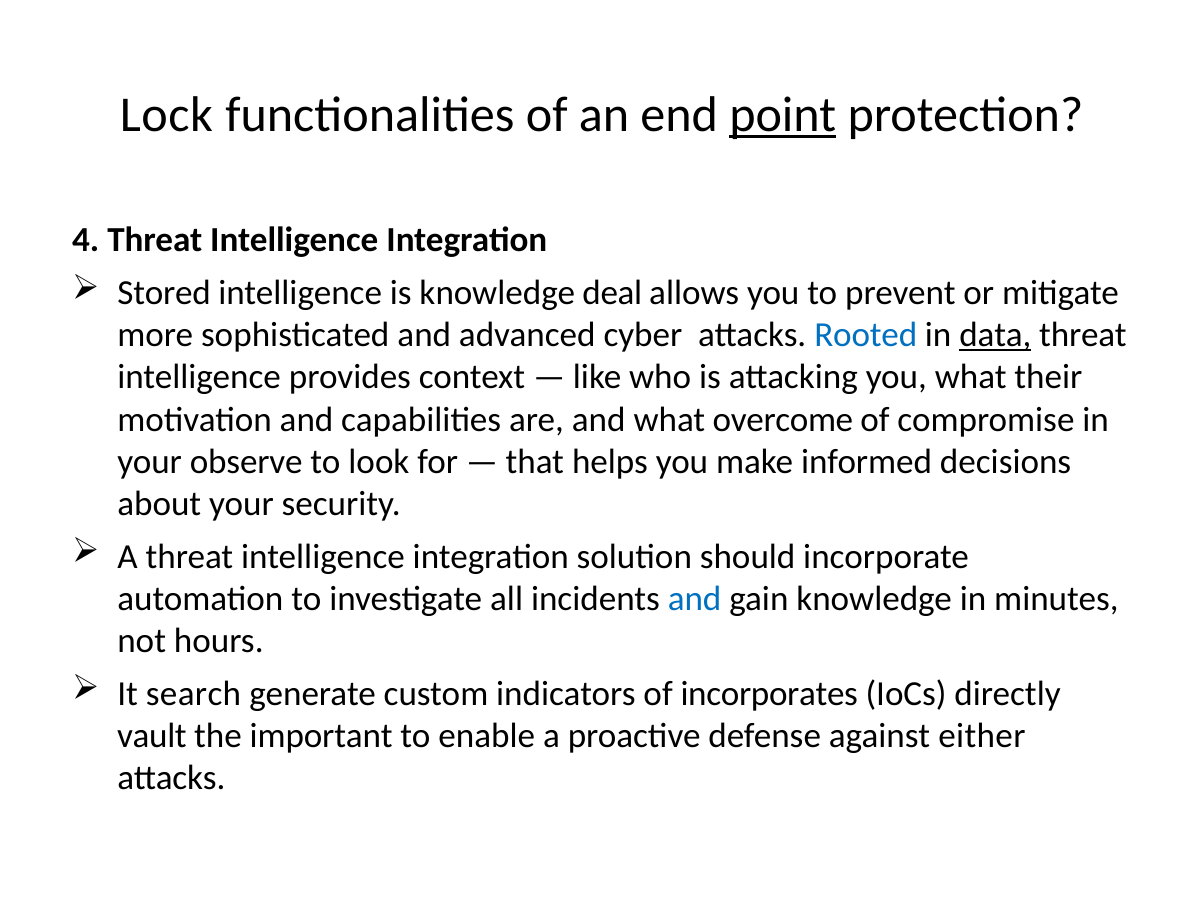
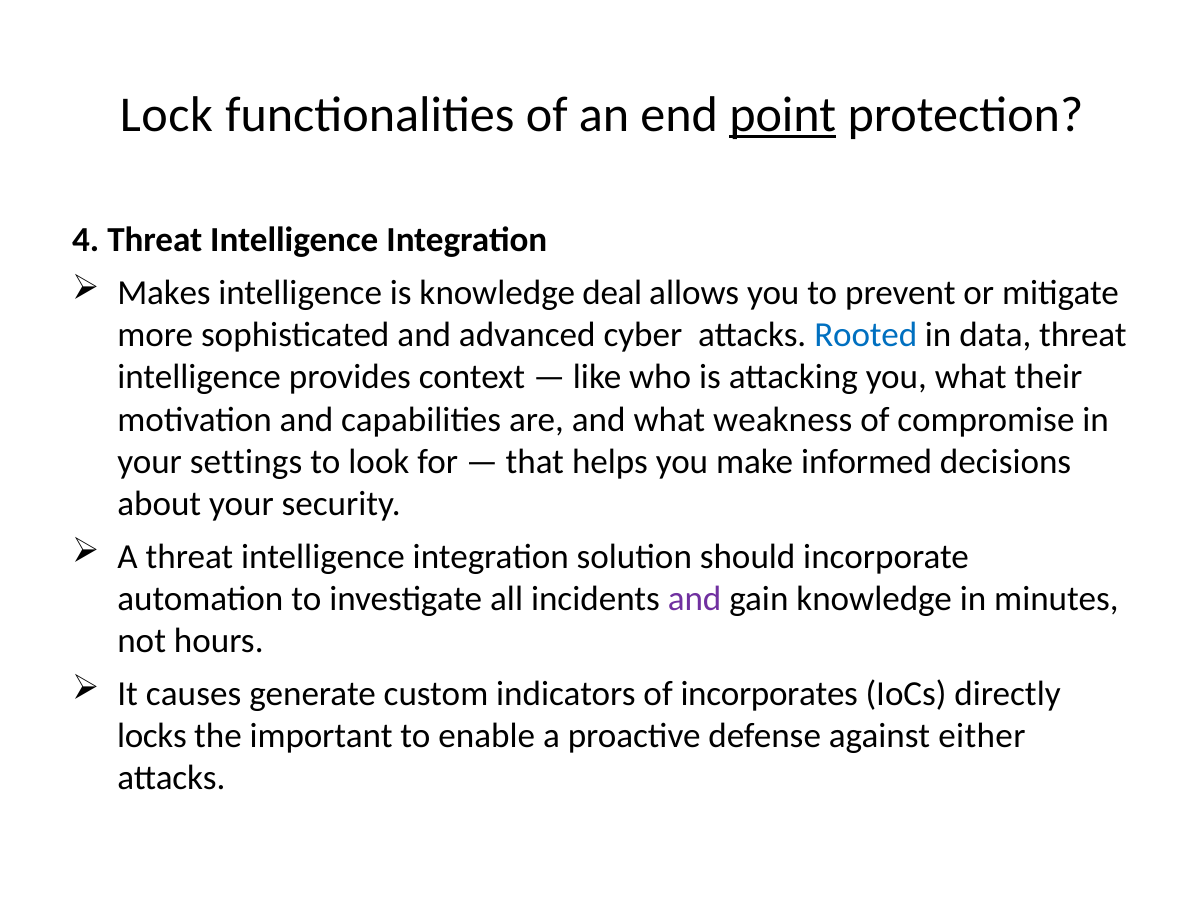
Stored: Stored -> Makes (164, 293)
data underline: present -> none (995, 335)
overcome: overcome -> weakness (783, 420)
observe: observe -> settings (246, 462)
and colour: blue -> purple (695, 599)
search: search -> causes (194, 694)
vault: vault -> locks (152, 736)
